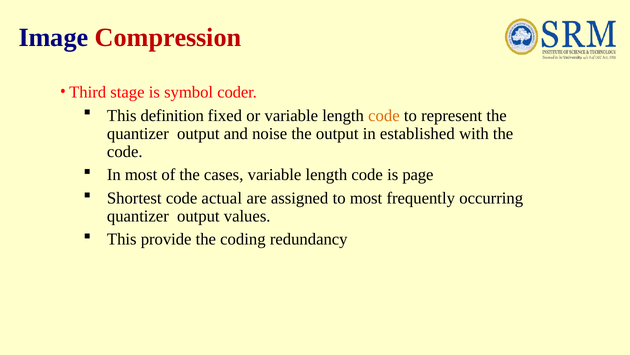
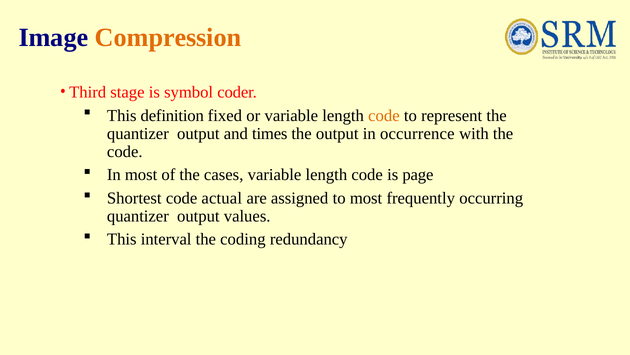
Compression colour: red -> orange (168, 37)
noise: noise -> times (270, 133)
established: established -> occurrence (417, 133)
provide: provide -> interval (166, 239)
